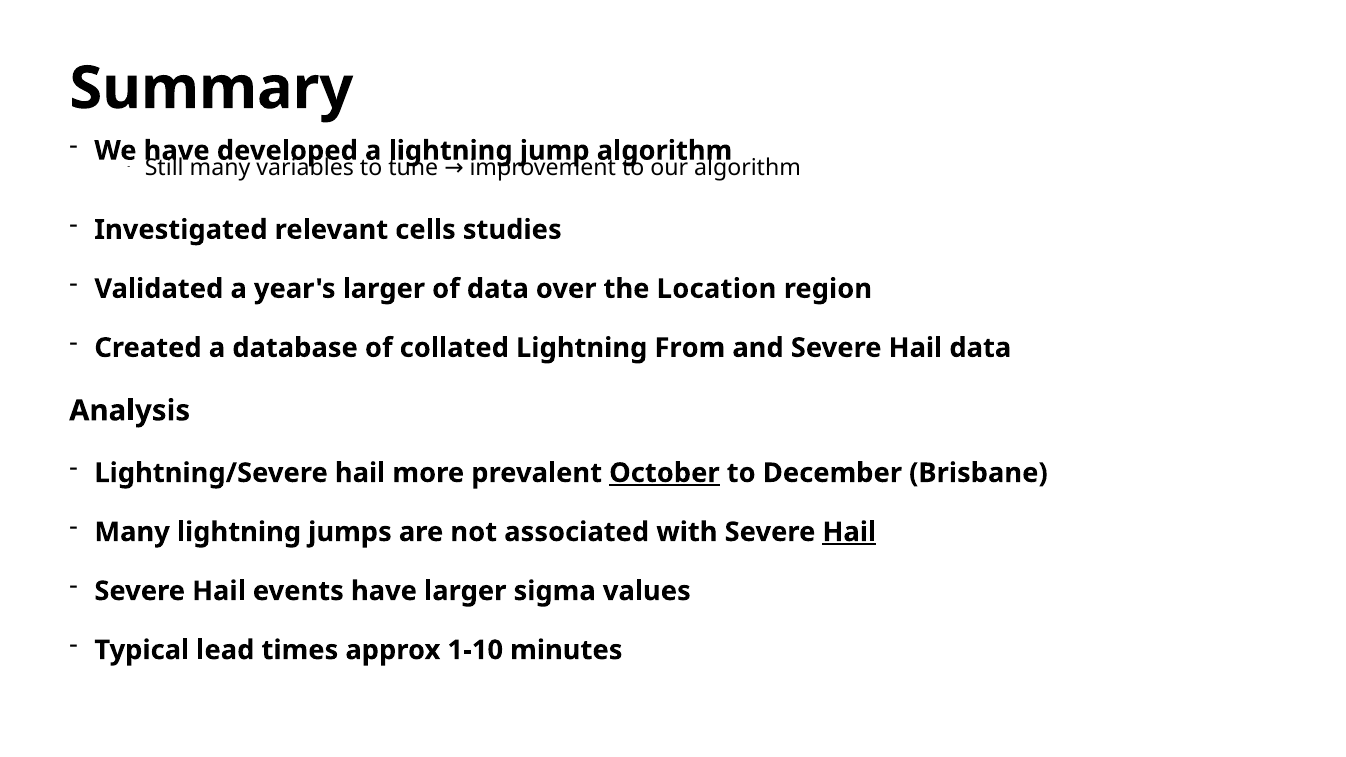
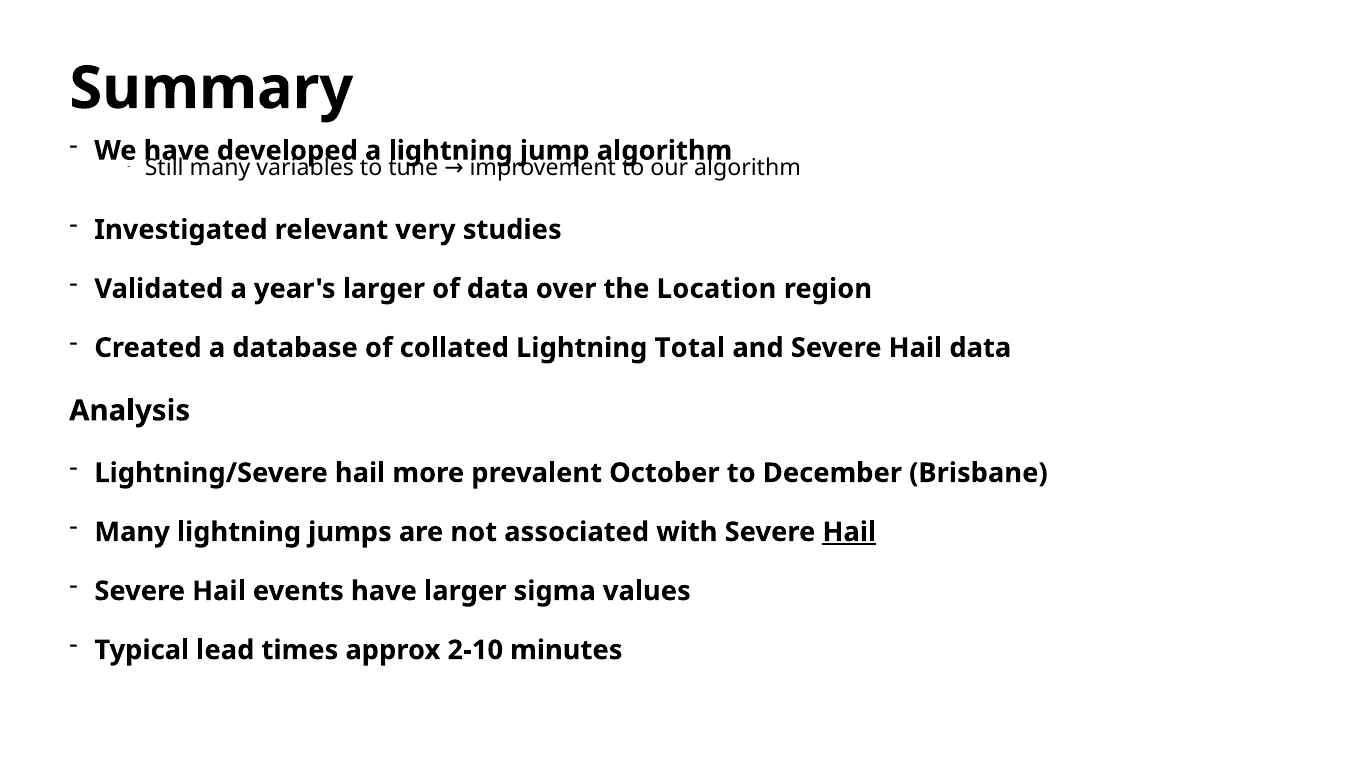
cells: cells -> very (425, 230)
From: From -> Total (690, 348)
October underline: present -> none (664, 473)
1-10: 1-10 -> 2-10 (475, 650)
